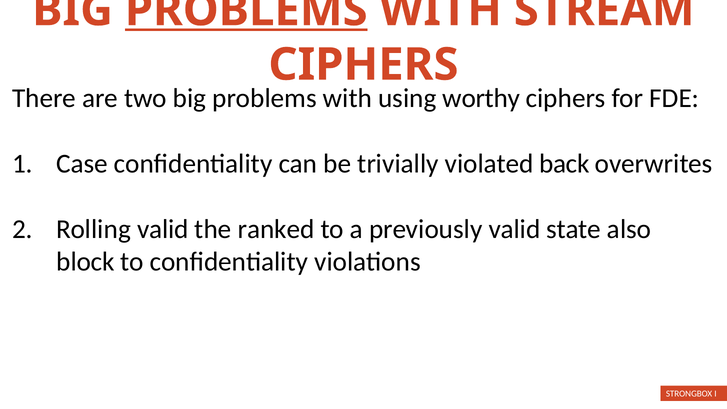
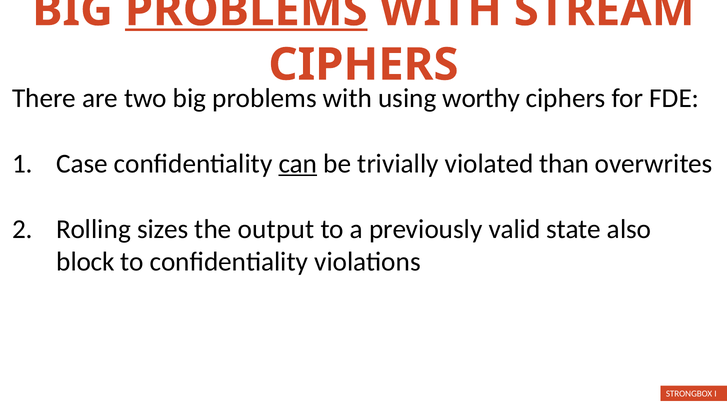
can underline: none -> present (298, 164)
back: back -> than (564, 164)
Rolling valid: valid -> sizes (163, 229)
ranked: ranked -> output (276, 229)
